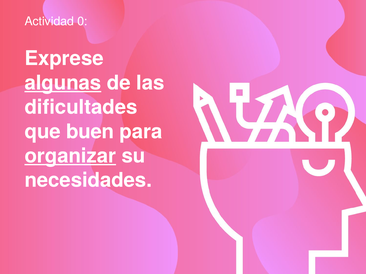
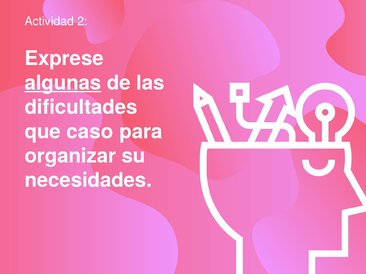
0: 0 -> 2 (82, 21)
buen: buen -> caso (90, 132)
organizar underline: present -> none (70, 156)
